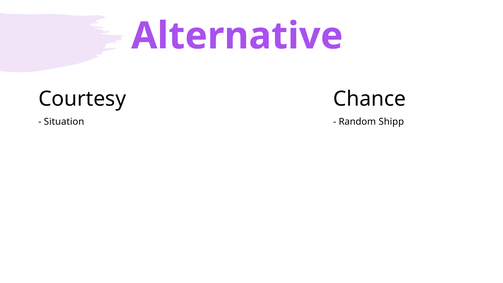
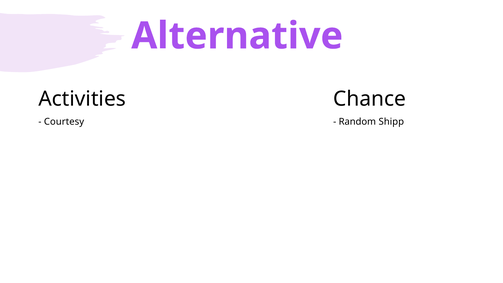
Courtesy: Courtesy -> Activities (82, 99)
Situation: Situation -> Courtesy (64, 122)
